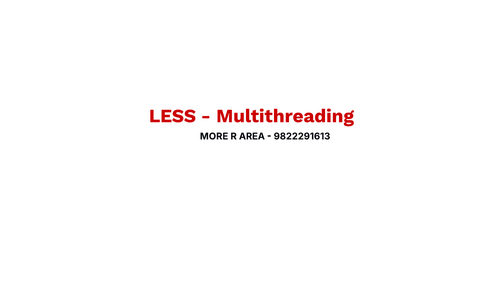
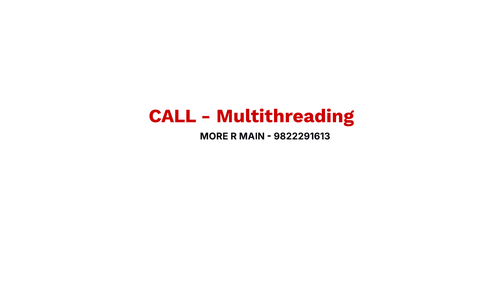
LESS: LESS -> CALL (173, 116)
AREA: AREA -> MAIN (252, 136)
